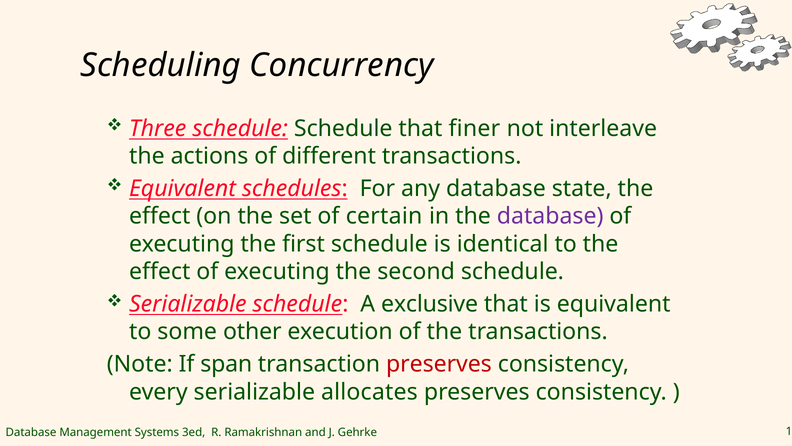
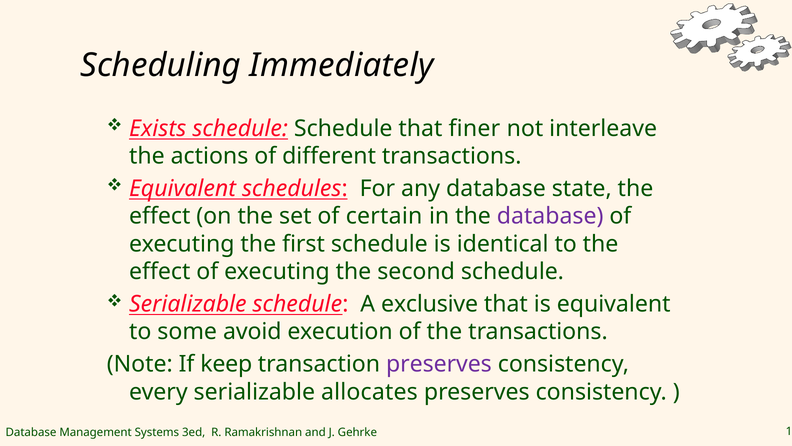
Concurrency: Concurrency -> Immediately (342, 65)
Three: Three -> Exists (158, 128)
other: other -> avoid (252, 332)
span: span -> keep (226, 364)
preserves colour: red -> purple (439, 364)
